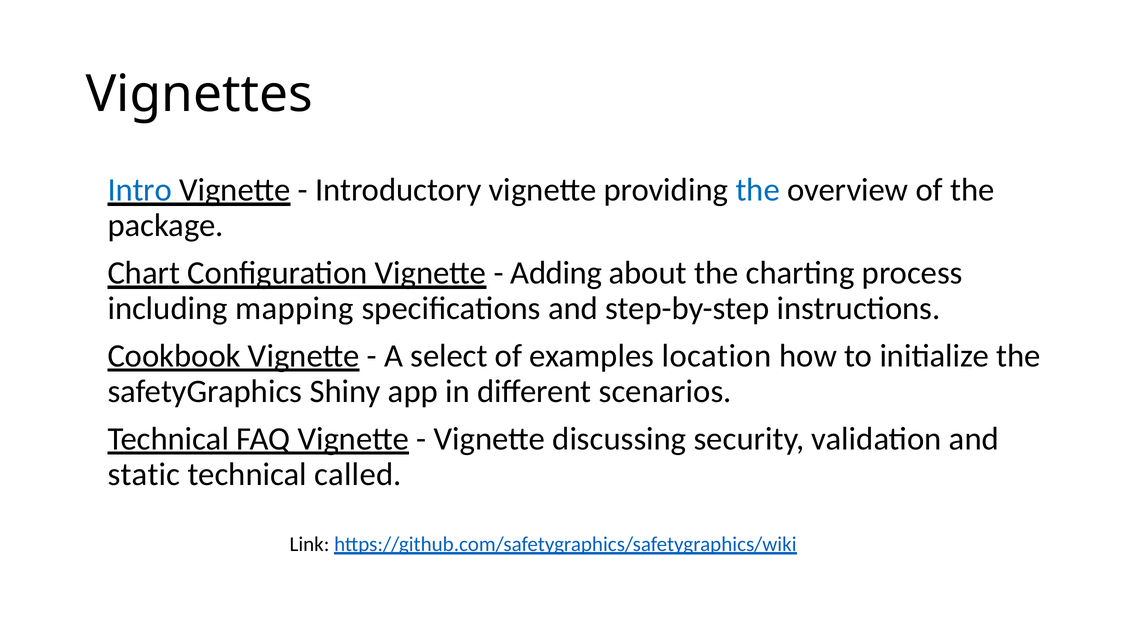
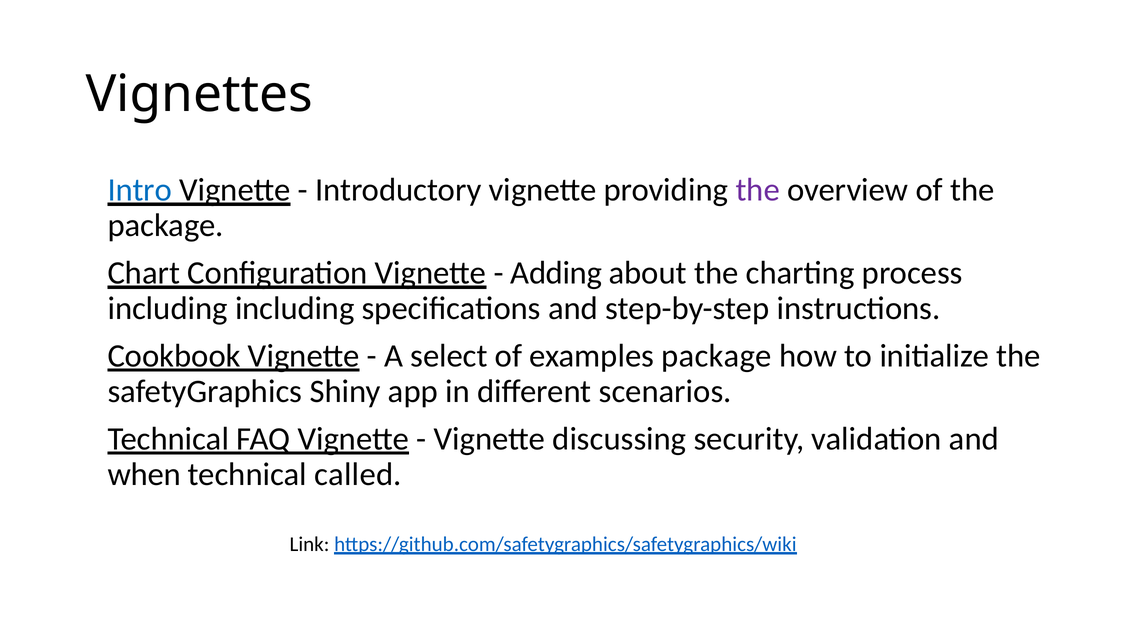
the colour: blue -> purple (758, 190)
including mapping: mapping -> including (295, 309)
examples location: location -> package (717, 356)
static: static -> when (144, 474)
